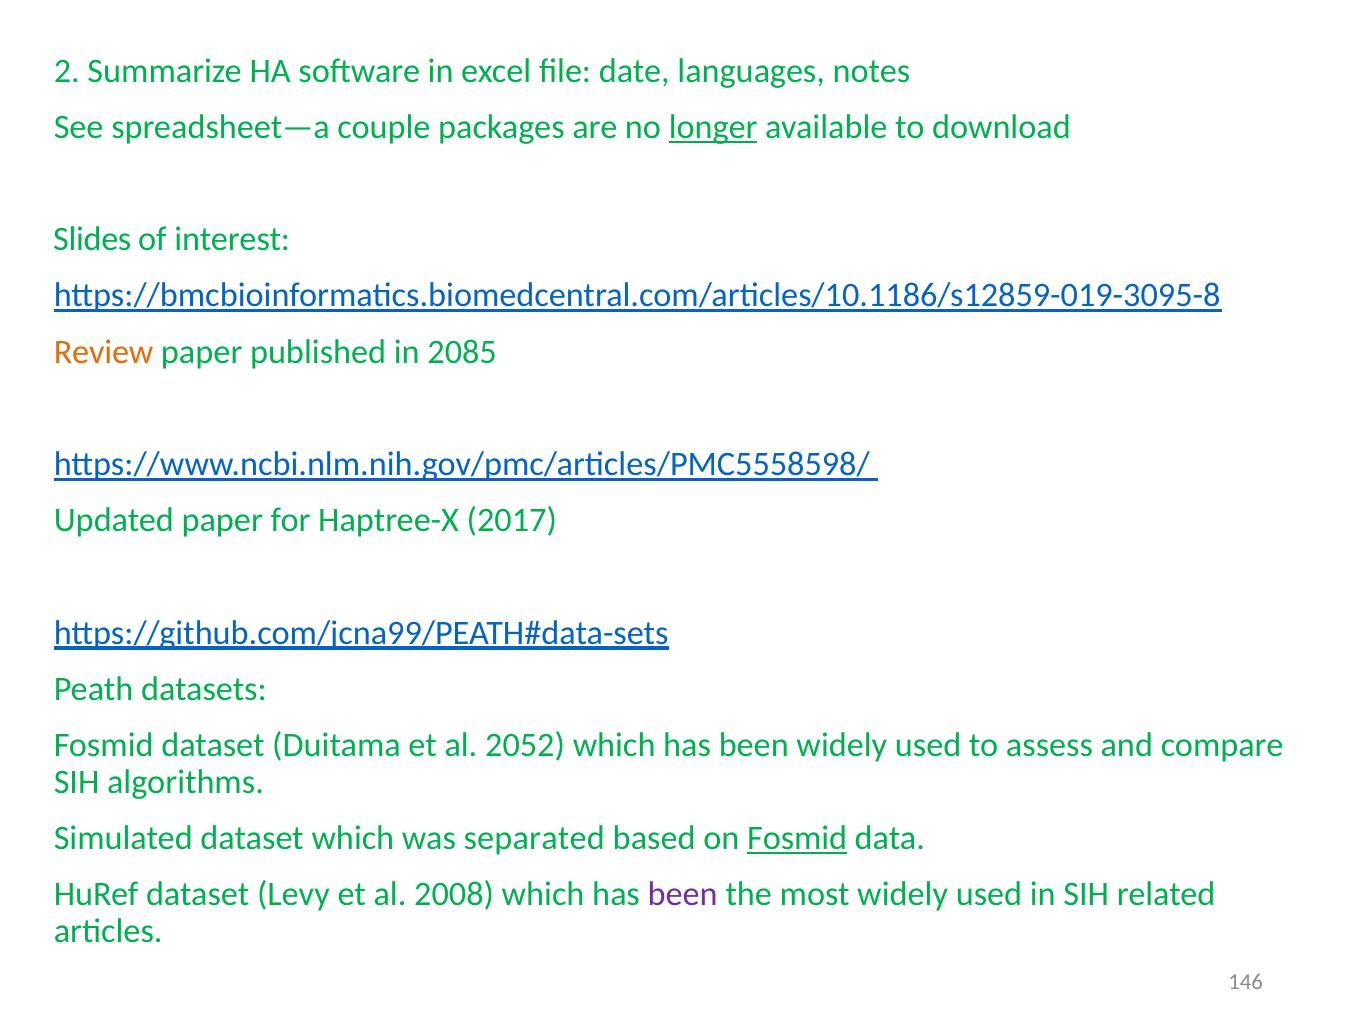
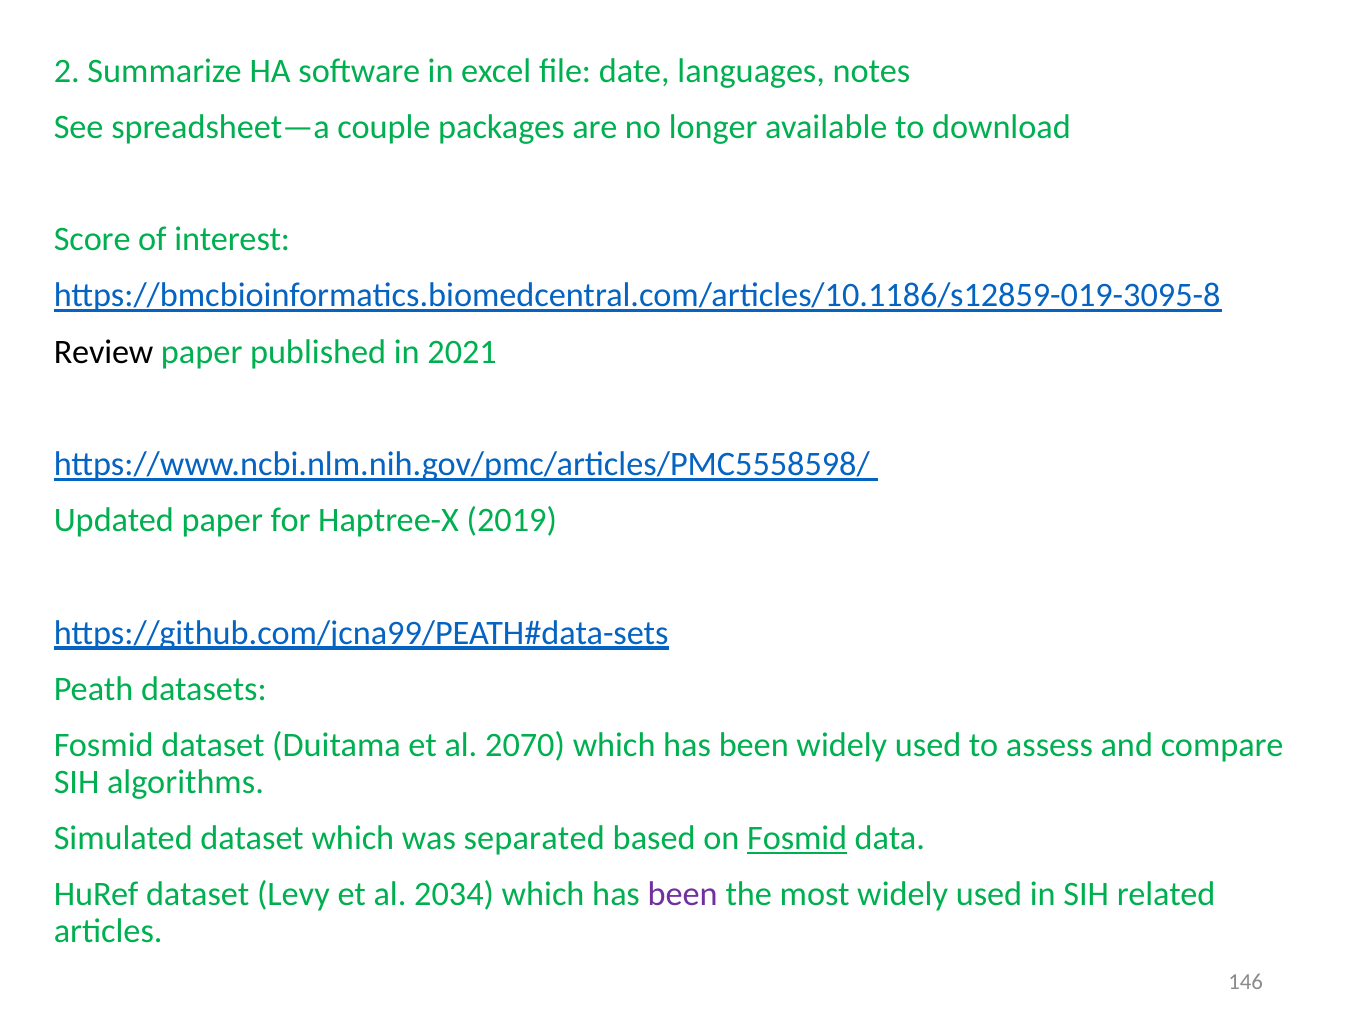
longer underline: present -> none (713, 127)
Slides: Slides -> Score (92, 239)
Review colour: orange -> black (104, 352)
2085: 2085 -> 2021 (462, 352)
2017: 2017 -> 2019 (512, 521)
2052: 2052 -> 2070 (525, 746)
2008: 2008 -> 2034 (454, 895)
